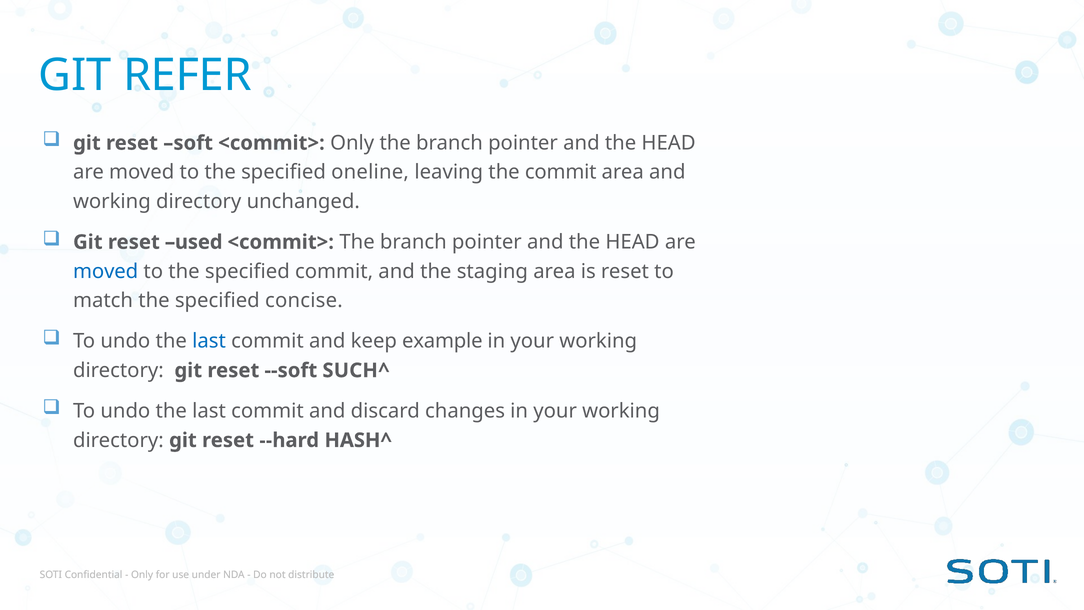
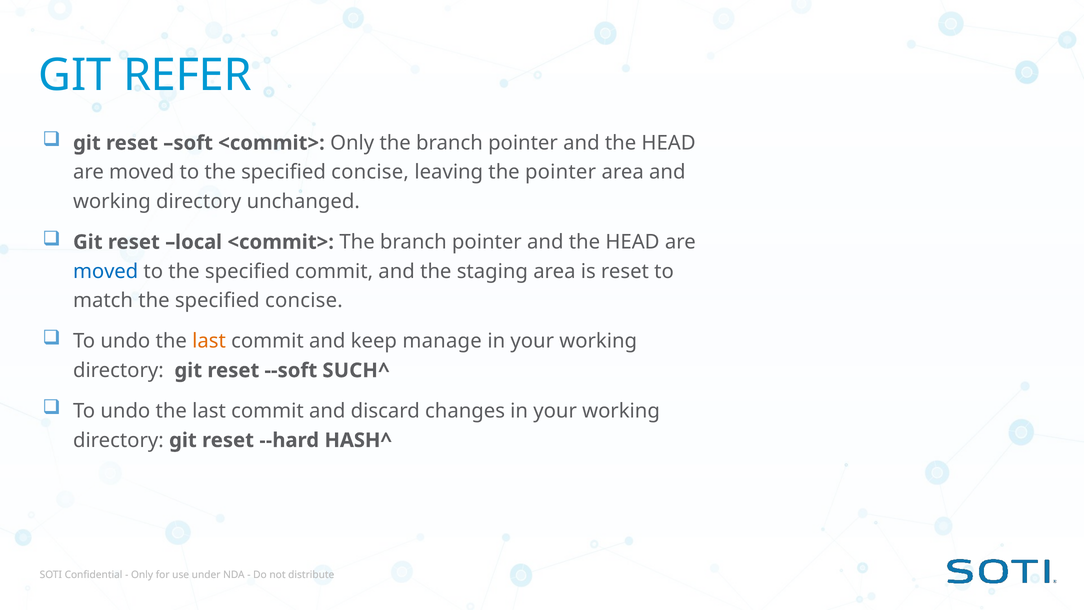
to the specified oneline: oneline -> concise (370, 172)
the commit: commit -> pointer (561, 172)
used: used -> local (194, 242)
last colour: blue -> orange (209, 341)
example: example -> manage (442, 341)
